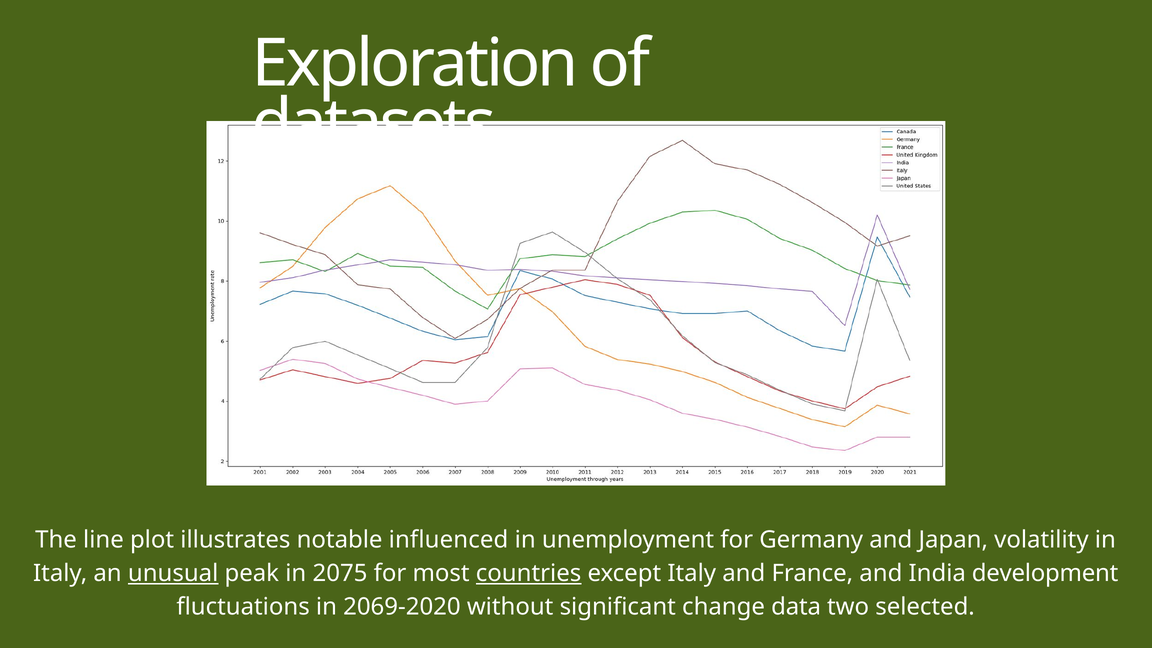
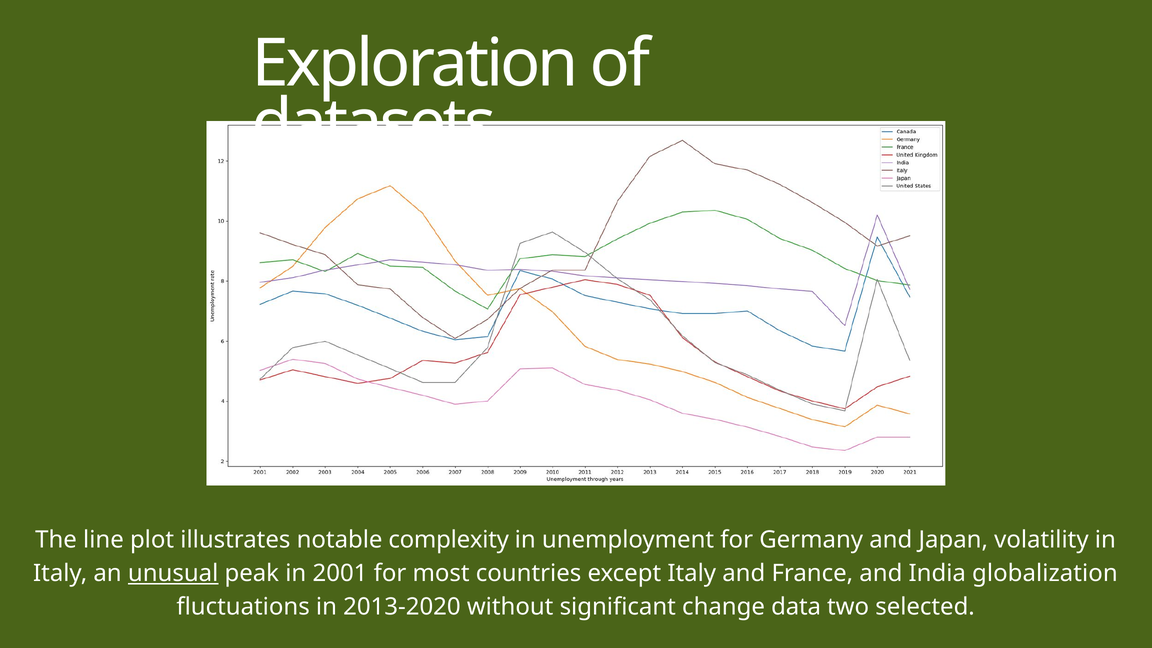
influenced: influenced -> complexity (449, 540)
2075: 2075 -> 2001 (340, 573)
countries underline: present -> none (529, 573)
development: development -> globalization (1045, 573)
2069-2020: 2069-2020 -> 2013-2020 (402, 607)
